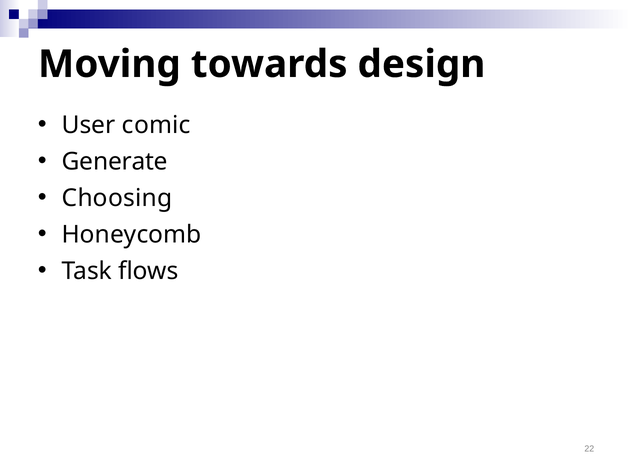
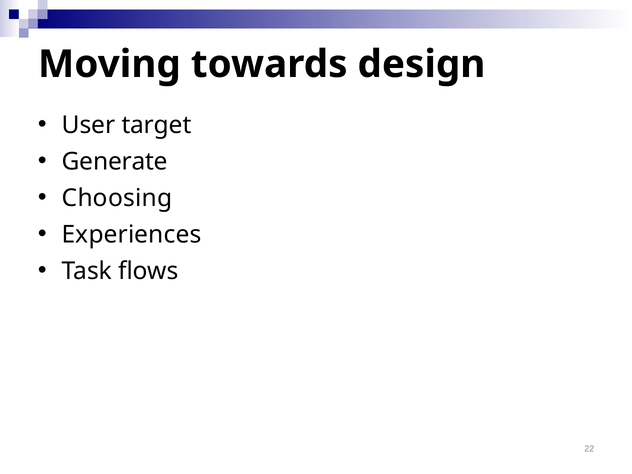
comic: comic -> target (157, 125)
Honeycomb: Honeycomb -> Experiences (132, 235)
